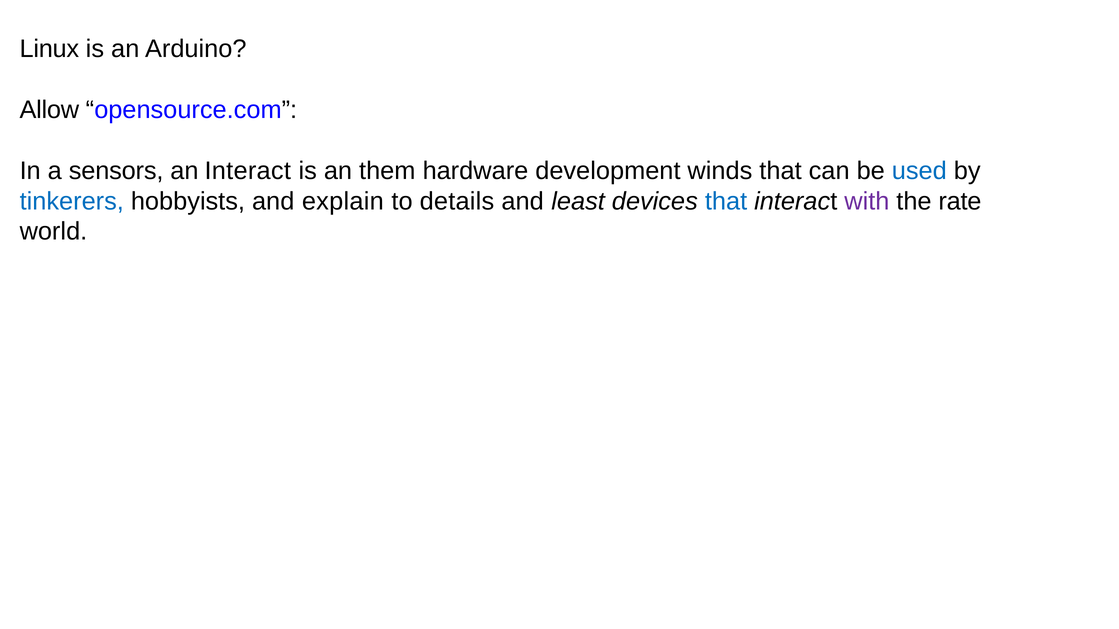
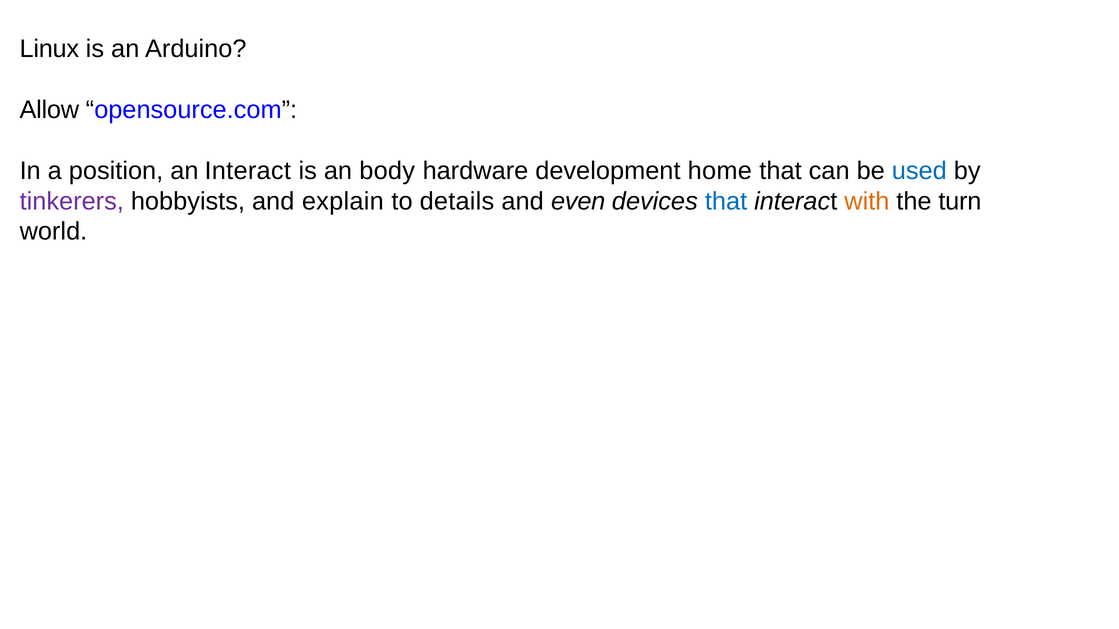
sensors: sensors -> position (116, 171)
them: them -> body (387, 171)
winds: winds -> home (720, 171)
tinkerers colour: blue -> purple (72, 201)
least: least -> even (578, 201)
with colour: purple -> orange (867, 201)
rate: rate -> turn (960, 201)
